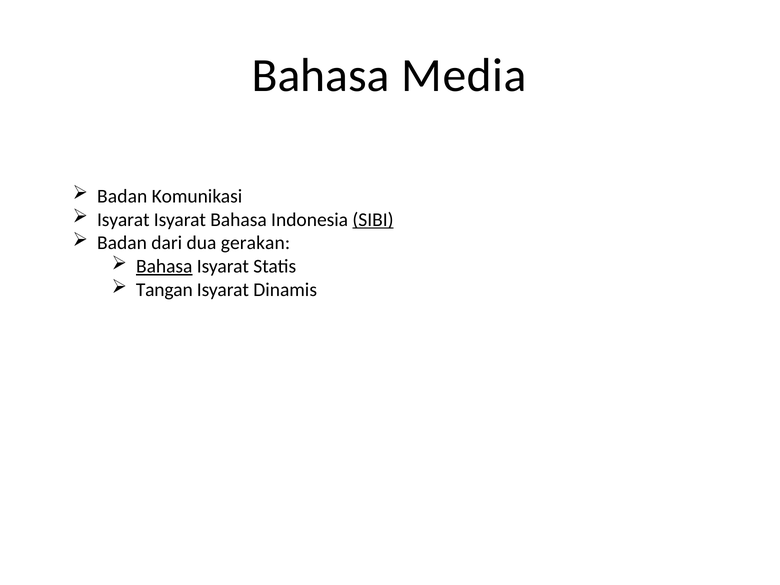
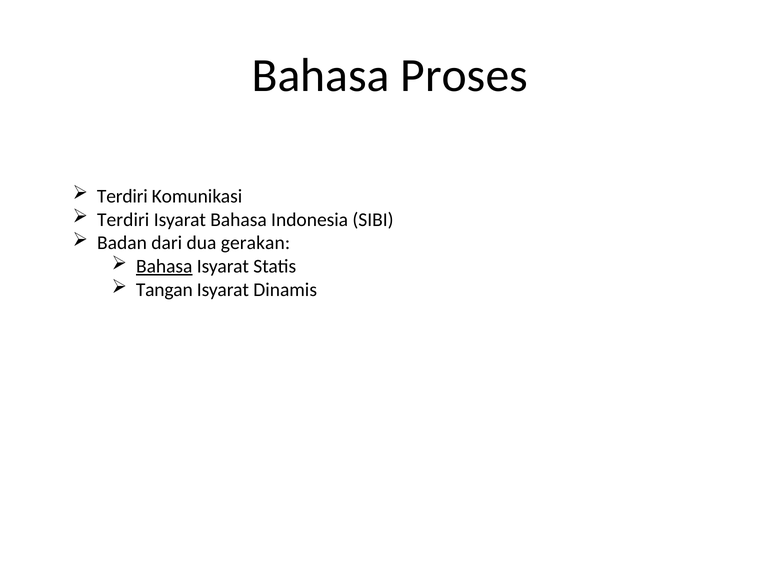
Media: Media -> Proses (464, 76)
Badan: Badan -> Terdiri (122, 196)
Isyarat: Isyarat -> Terdiri (123, 220)
SIBI underline: present -> none (373, 220)
